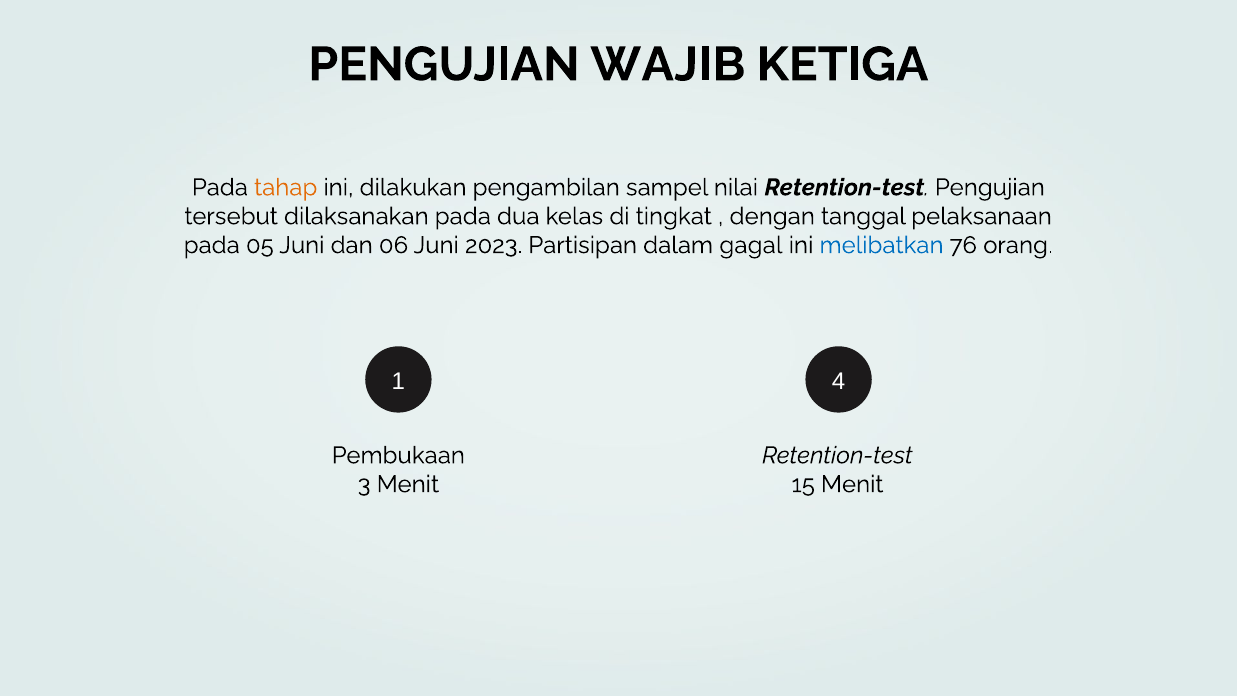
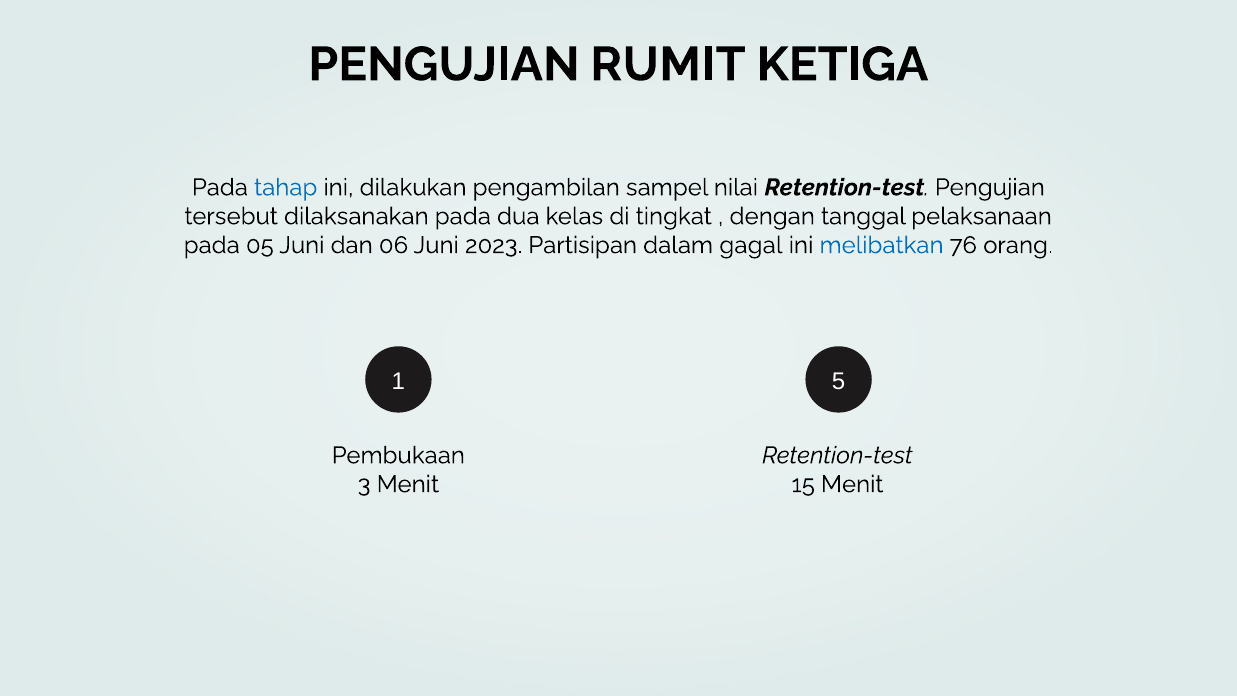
WAJIB: WAJIB -> RUMIT (668, 65)
tahap colour: orange -> blue (286, 187)
4: 4 -> 5 (839, 381)
